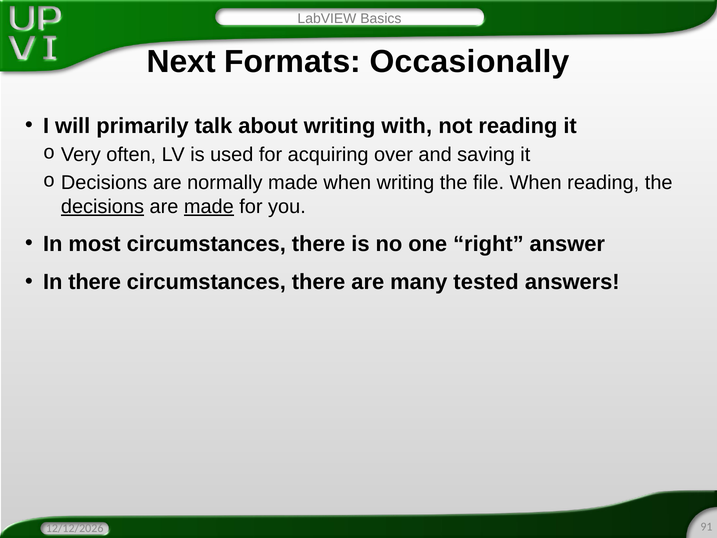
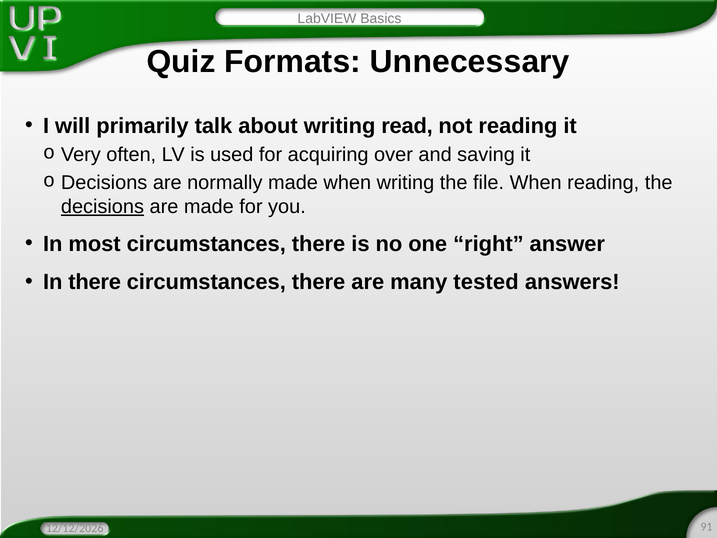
Next: Next -> Quiz (181, 62)
Occasionally: Occasionally -> Unnecessary (470, 62)
with: with -> read (407, 126)
made underline: present -> none (209, 207)
